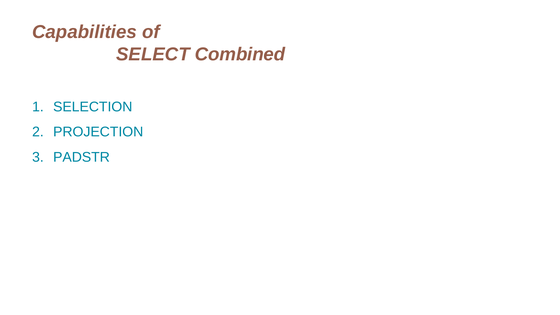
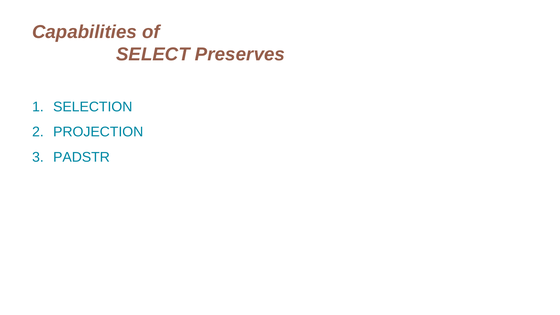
Combined: Combined -> Preserves (240, 54)
